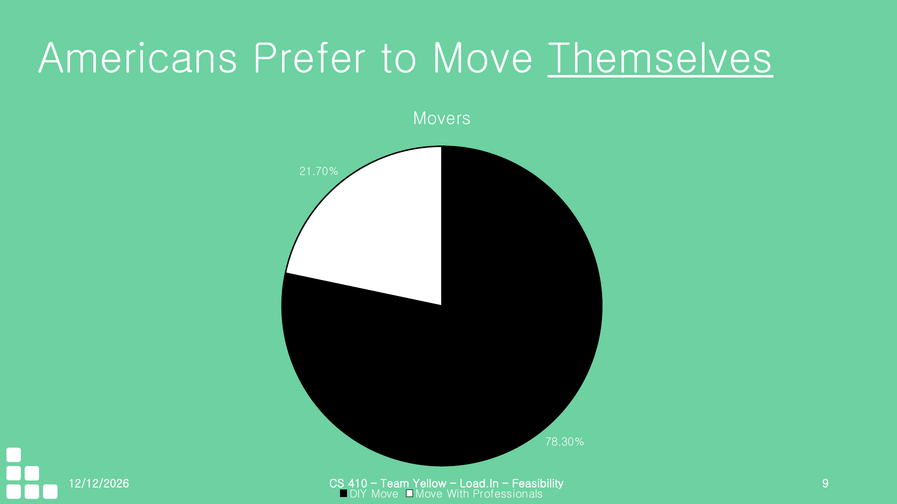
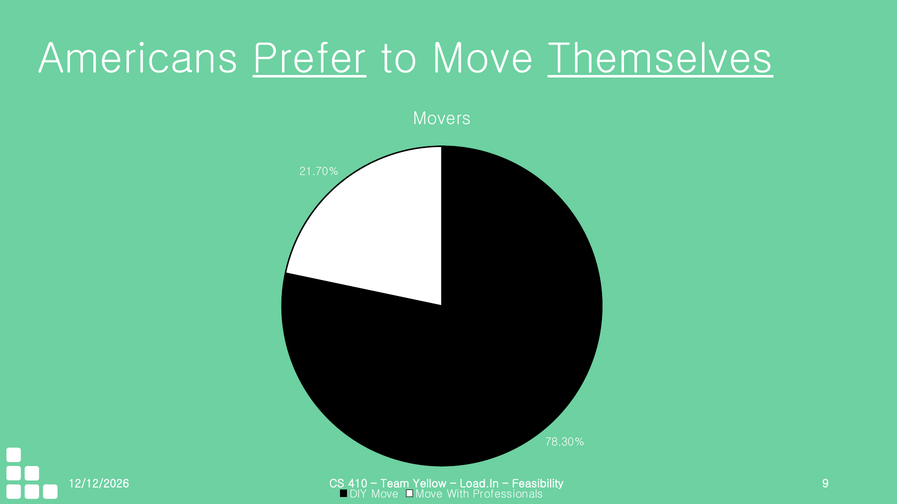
Prefer underline: none -> present (310, 59)
